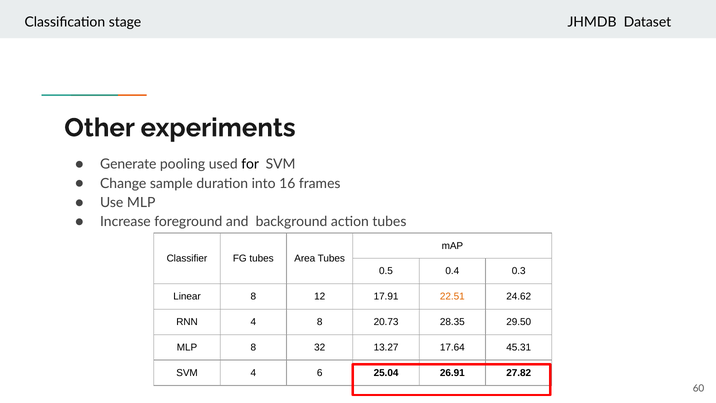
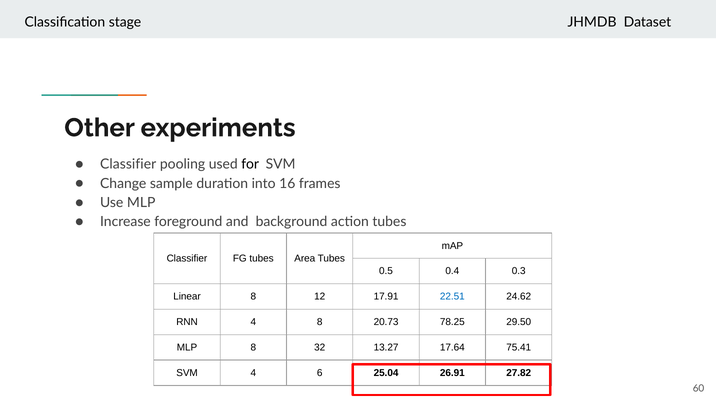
Generate: Generate -> Classifier (128, 164)
22.51 colour: orange -> blue (452, 296)
28.35: 28.35 -> 78.25 (452, 322)
45.31: 45.31 -> 75.41 (519, 347)
